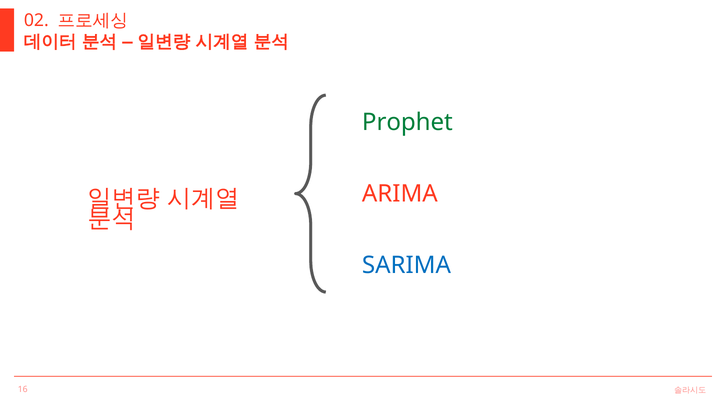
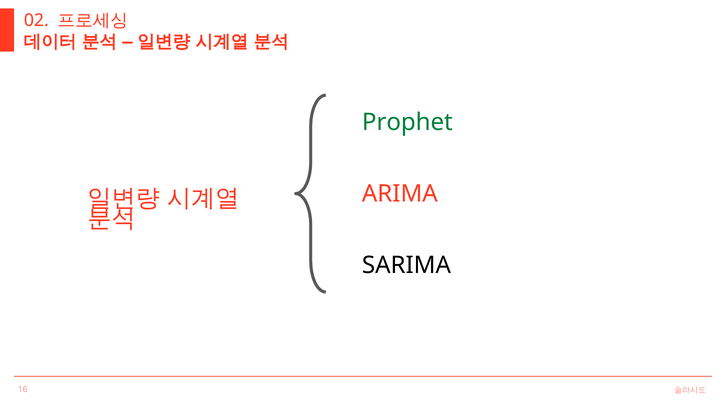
SARIMA colour: blue -> black (406, 265)
